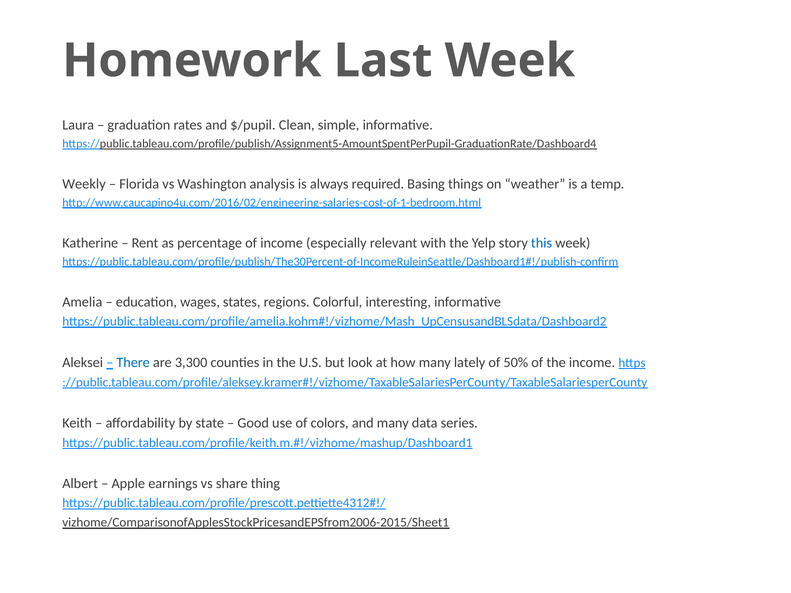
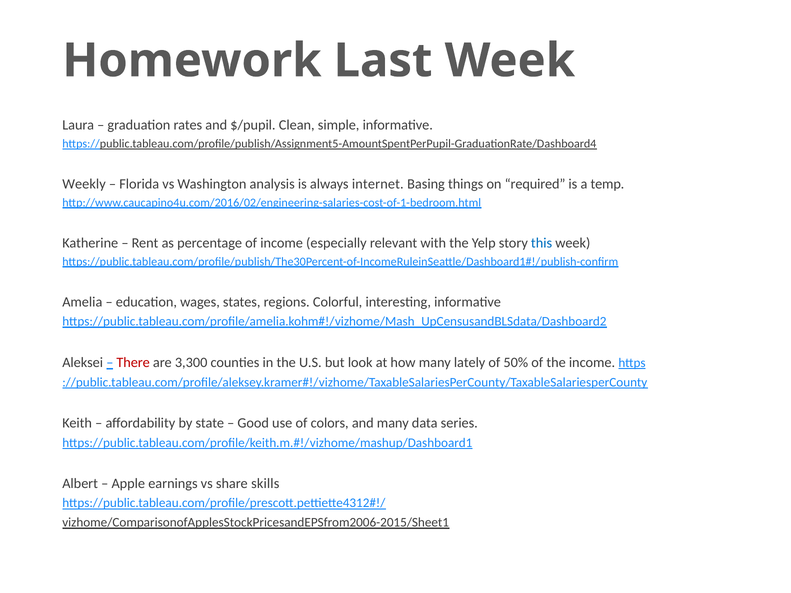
required: required -> internet (378, 184)
weather: weather -> required (535, 184)
There colour: blue -> red (133, 363)
thing: thing -> skills (265, 484)
